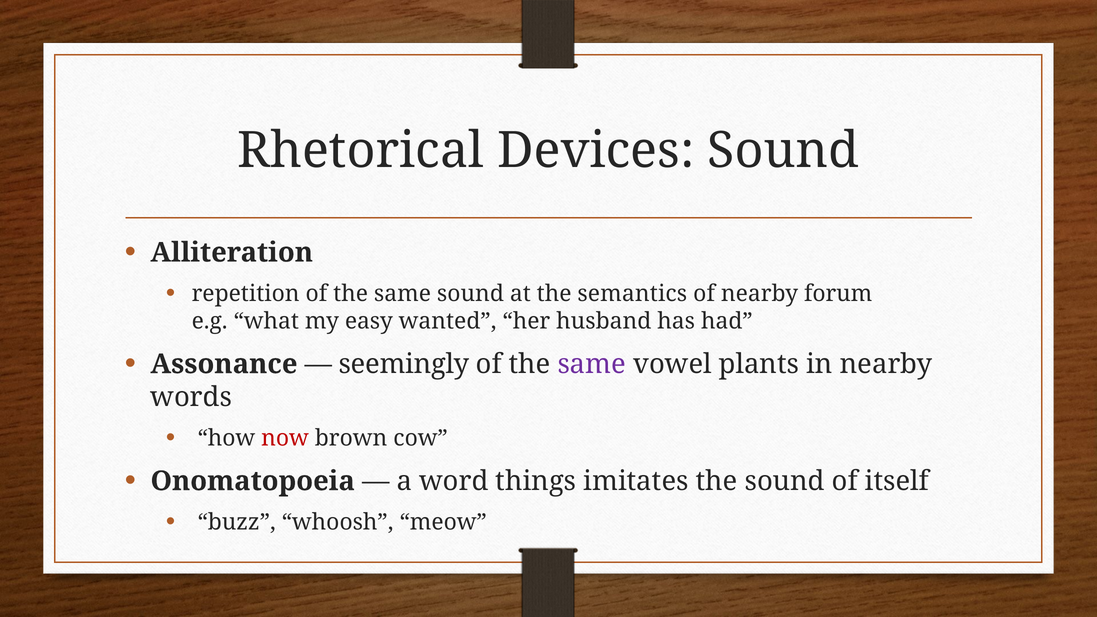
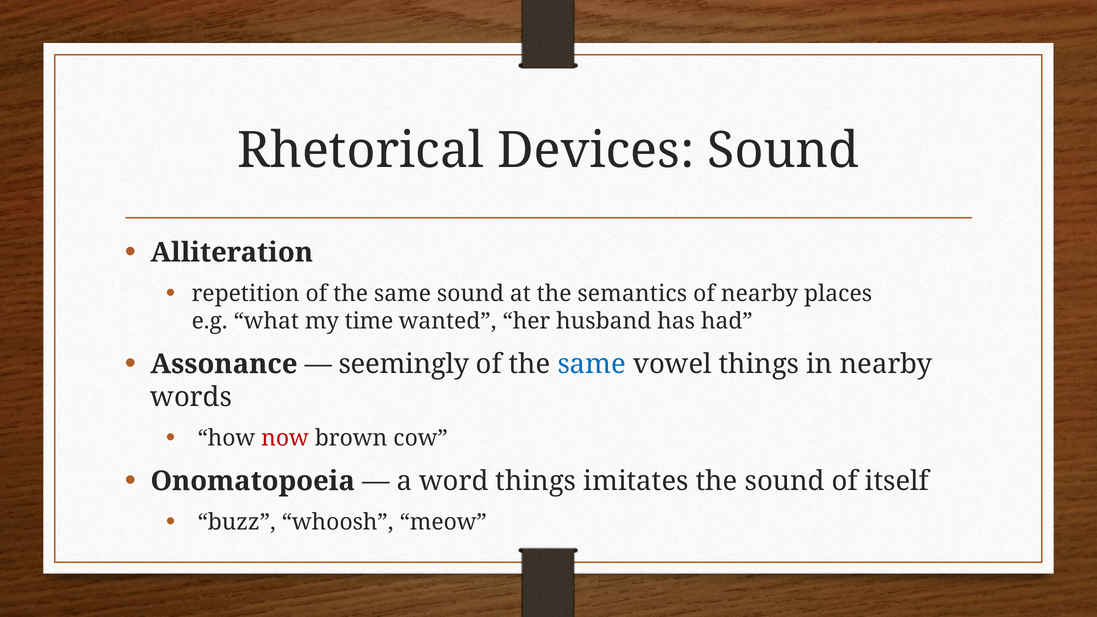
forum: forum -> places (838, 294)
easy: easy -> time (369, 321)
same colour: purple -> blue (592, 364)
vowel plants: plants -> things (759, 364)
